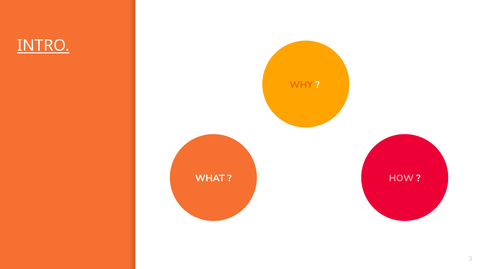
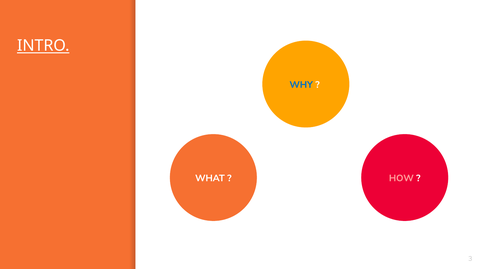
WHY colour: orange -> blue (301, 85)
